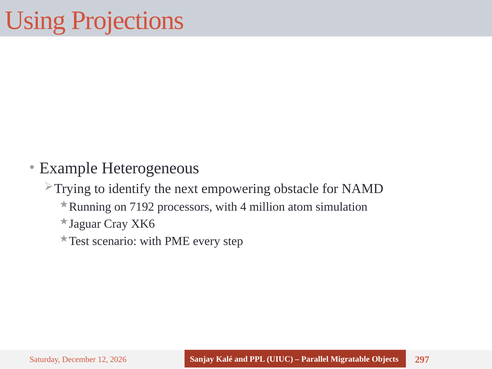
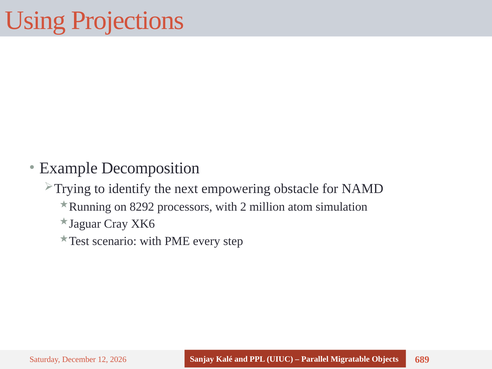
Heterogeneous: Heterogeneous -> Decomposition (150, 168)
7192: 7192 -> 8292 (142, 207)
4: 4 -> 2 (243, 207)
297: 297 -> 689 (422, 360)
